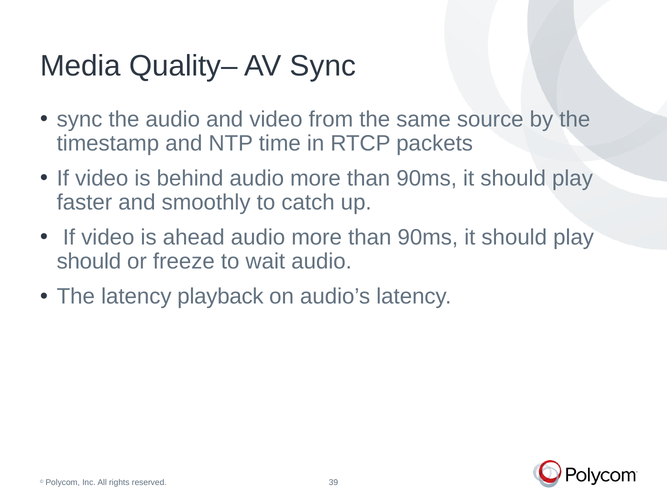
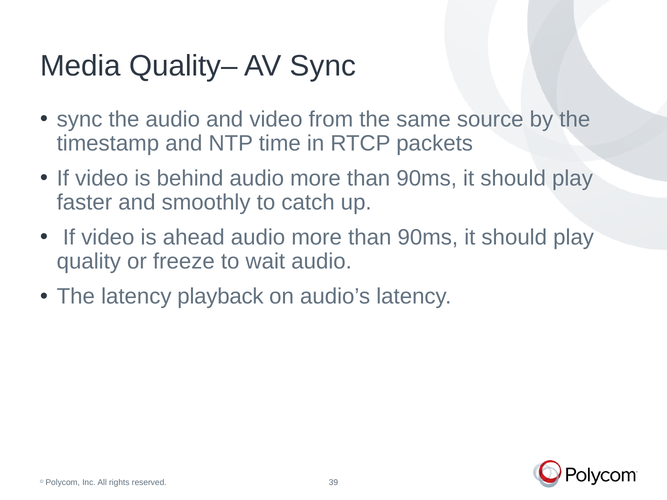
should: should -> quality (89, 262)
